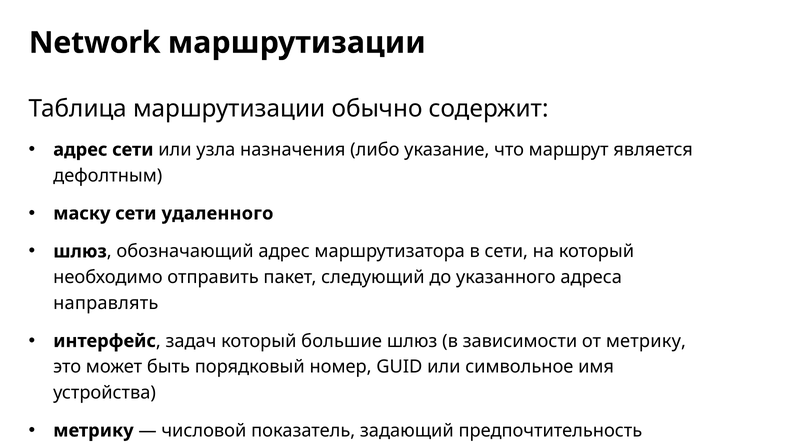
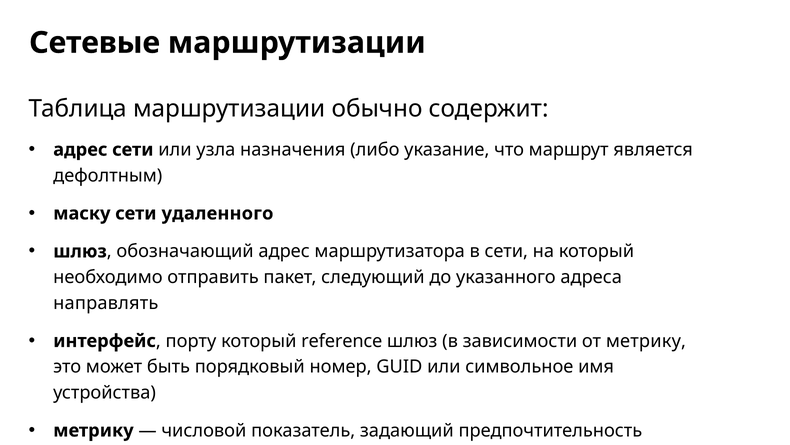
Network: Network -> Сетевые (95, 43)
задач: задач -> порту (191, 341)
большие: большие -> reference (342, 341)
